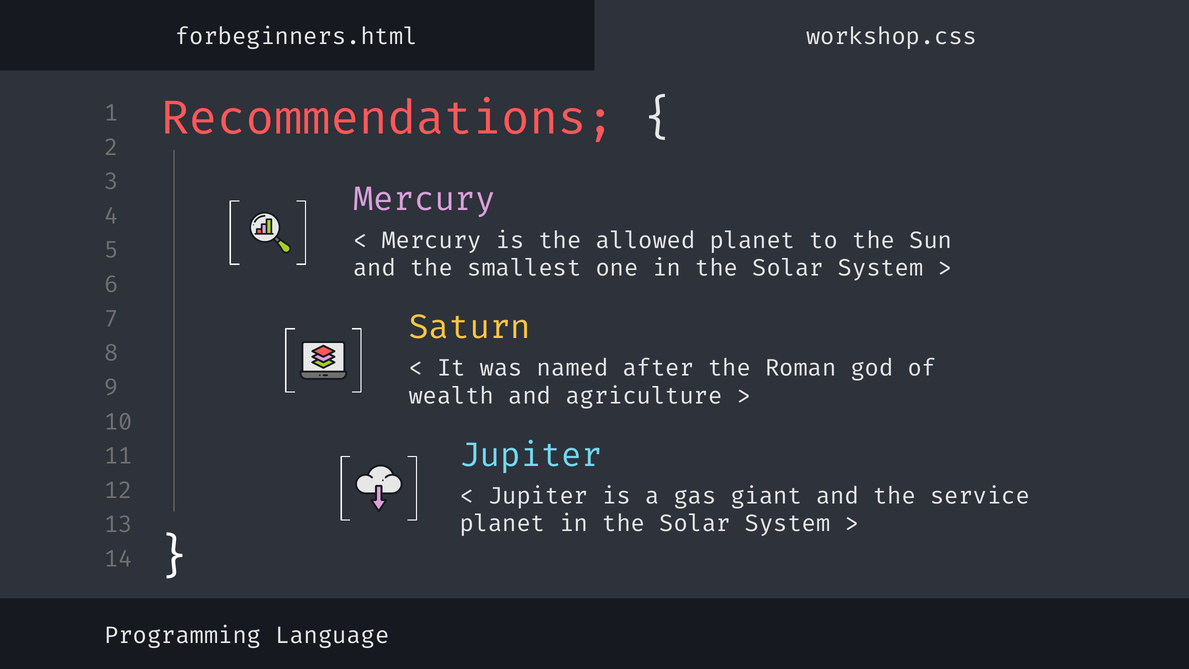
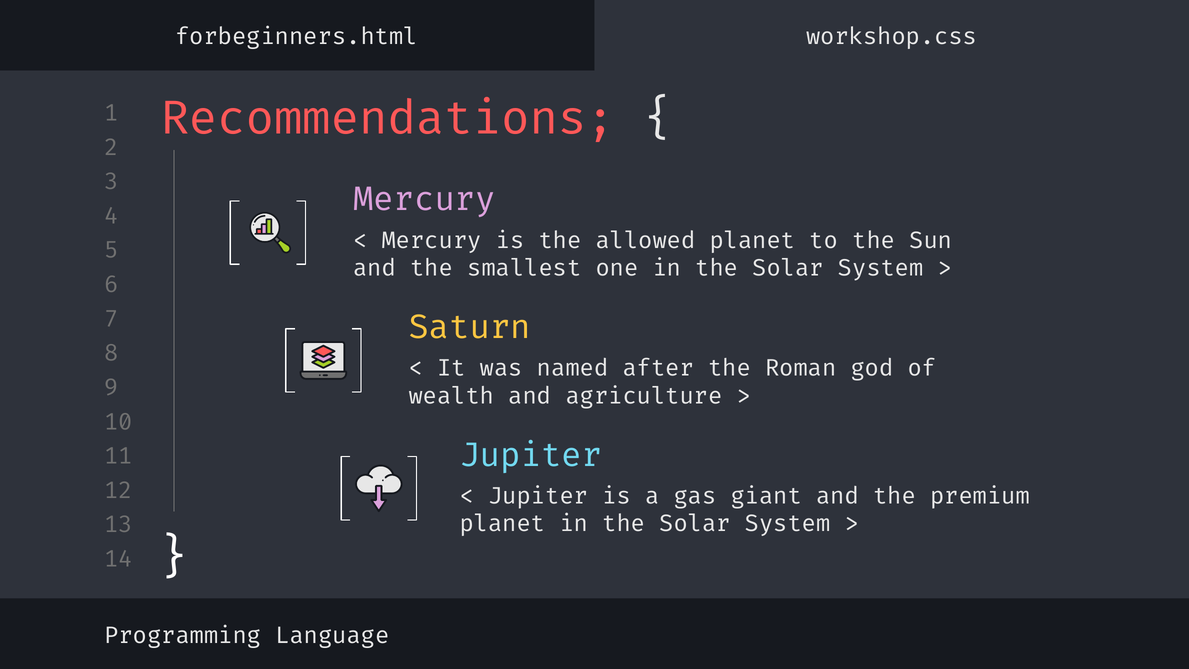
service: service -> premium (980, 496)
